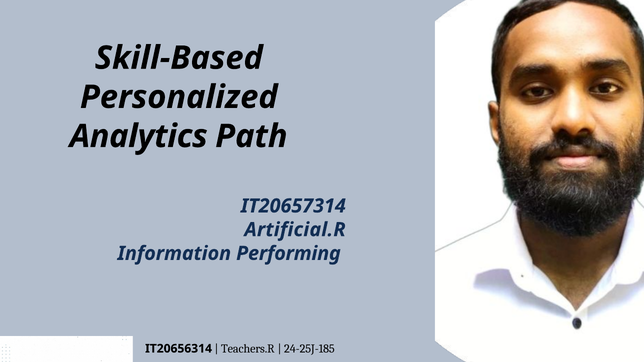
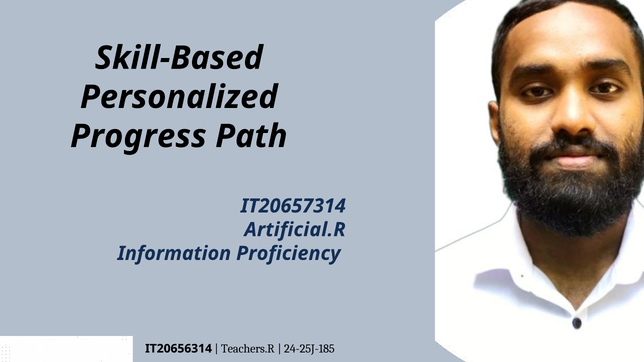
Analytics: Analytics -> Progress (138, 136)
Performing: Performing -> Proficiency (288, 254)
